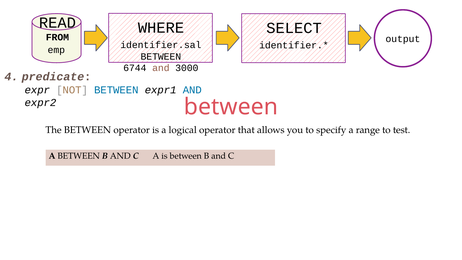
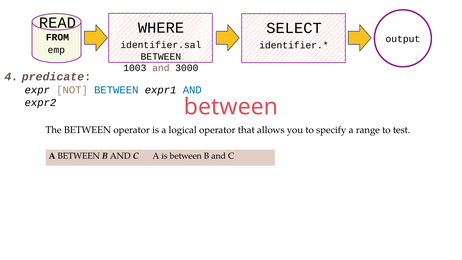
6744: 6744 -> 1003 (135, 68)
